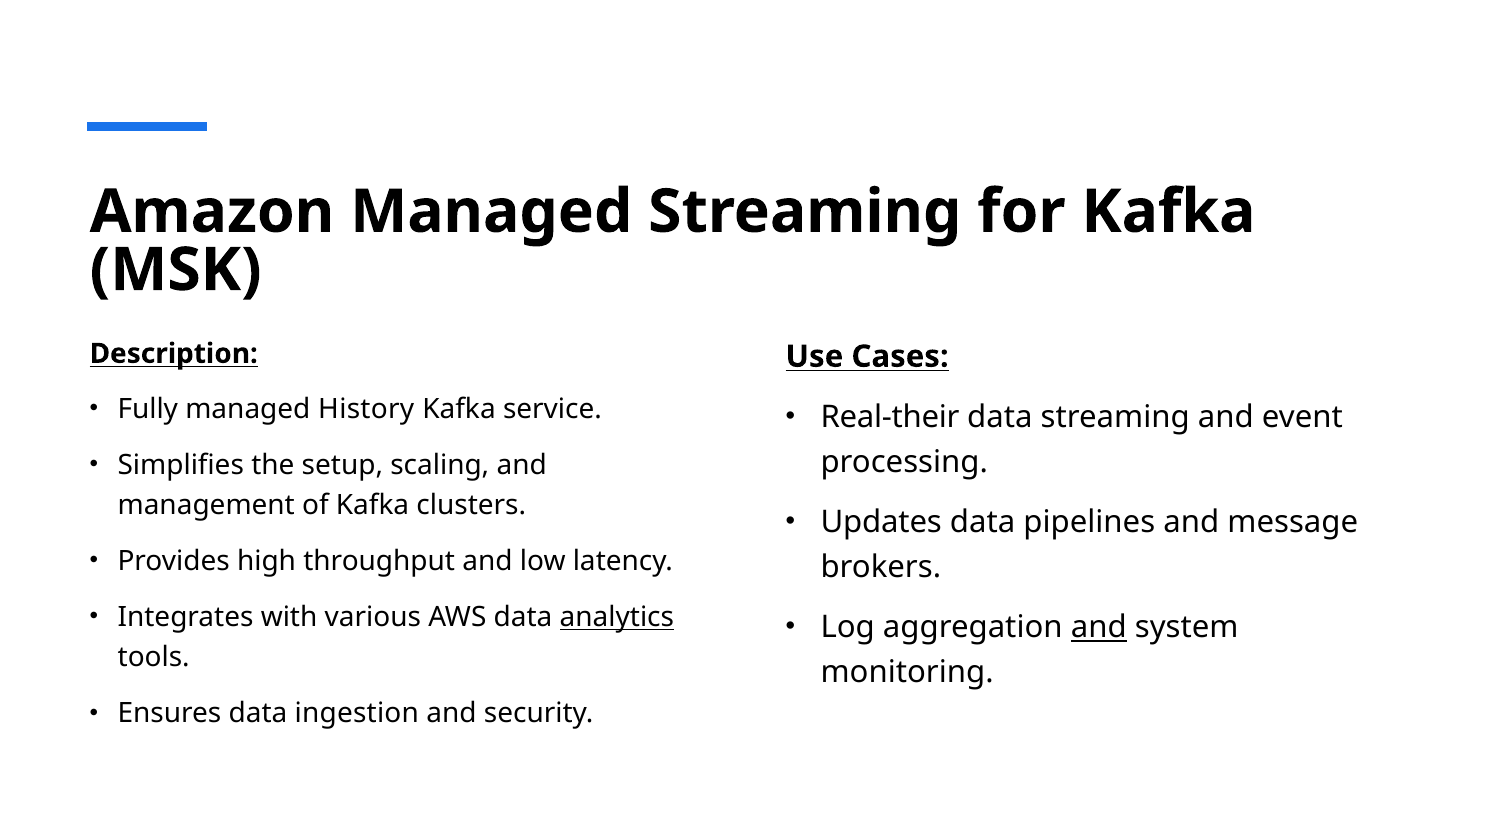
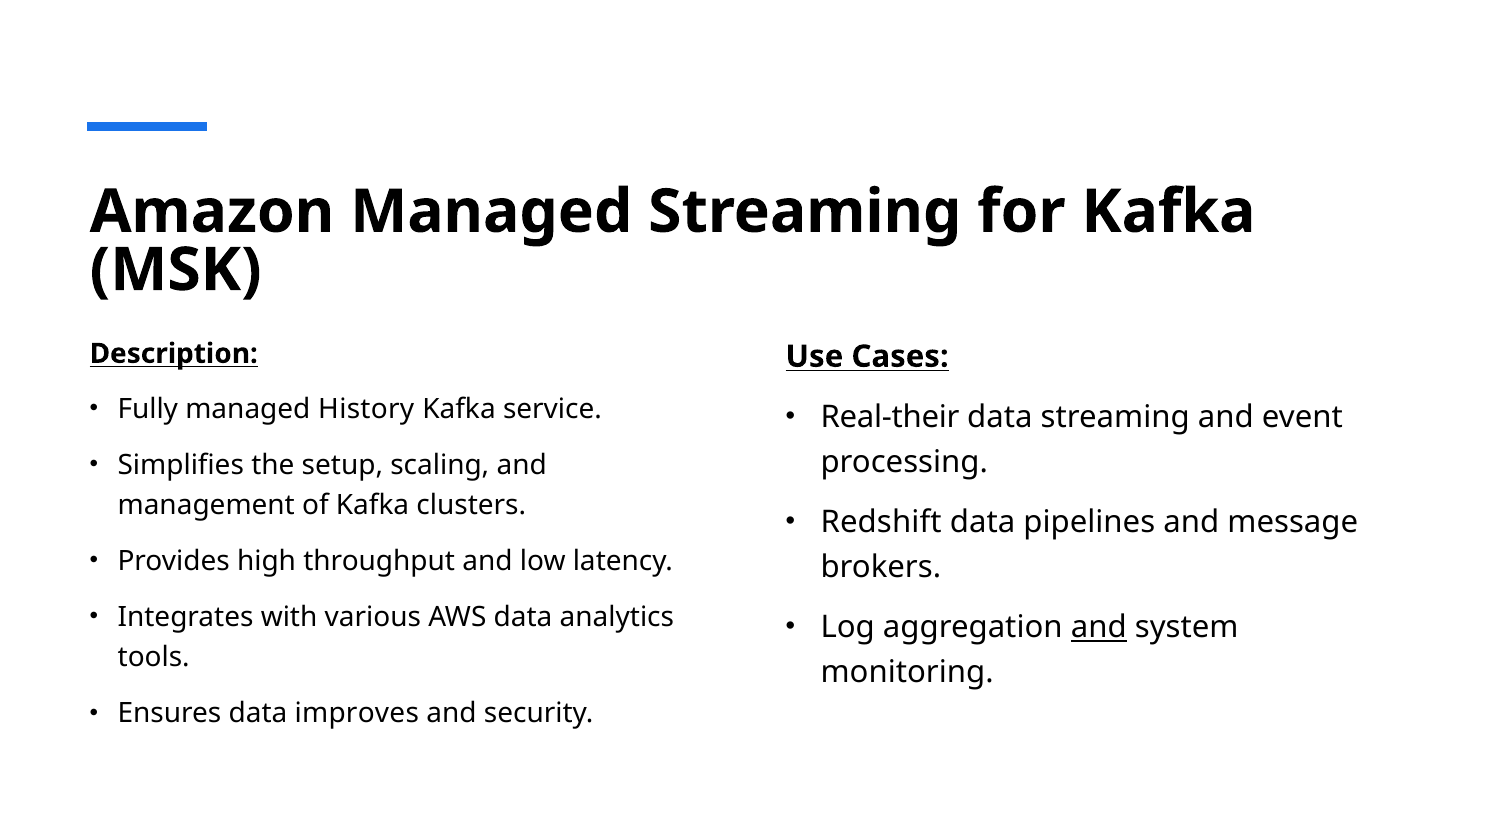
Updates: Updates -> Redshift (881, 522)
analytics underline: present -> none (617, 618)
ingestion: ingestion -> improves (357, 714)
